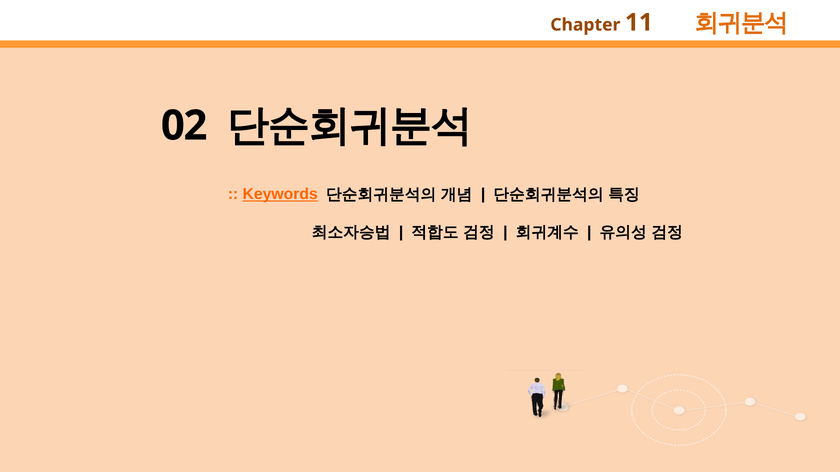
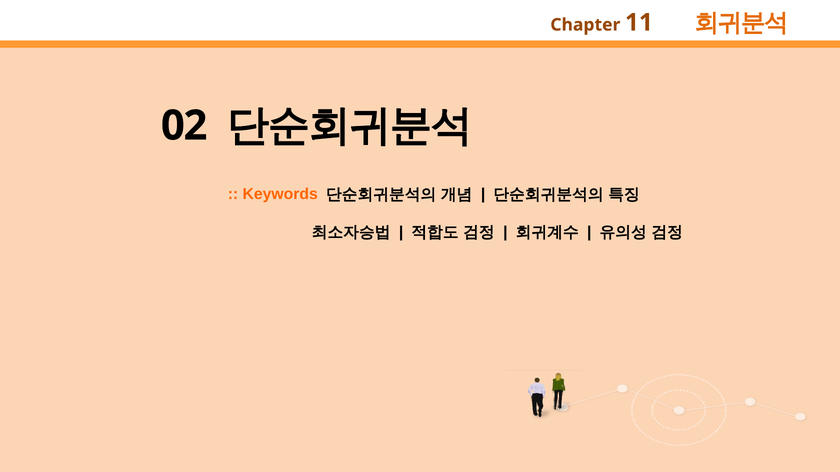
Keywords underline: present -> none (280, 194)
